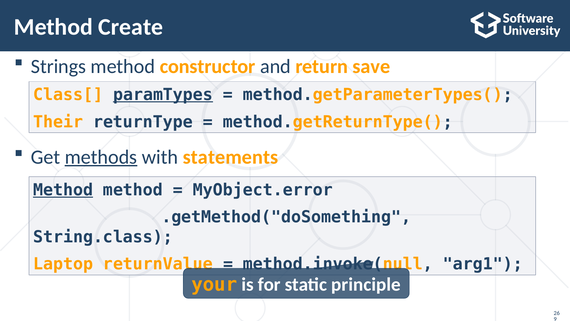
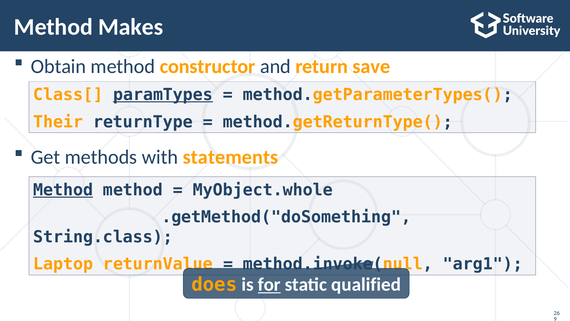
Create: Create -> Makes (131, 27)
Strings: Strings -> Оbtain (58, 66)
methods underline: present -> none (101, 157)
MyObject.error: MyObject.error -> MyObject.whole (263, 190)
your: your -> does (214, 284)
for underline: none -> present (269, 284)
principle: principle -> qualified (366, 284)
